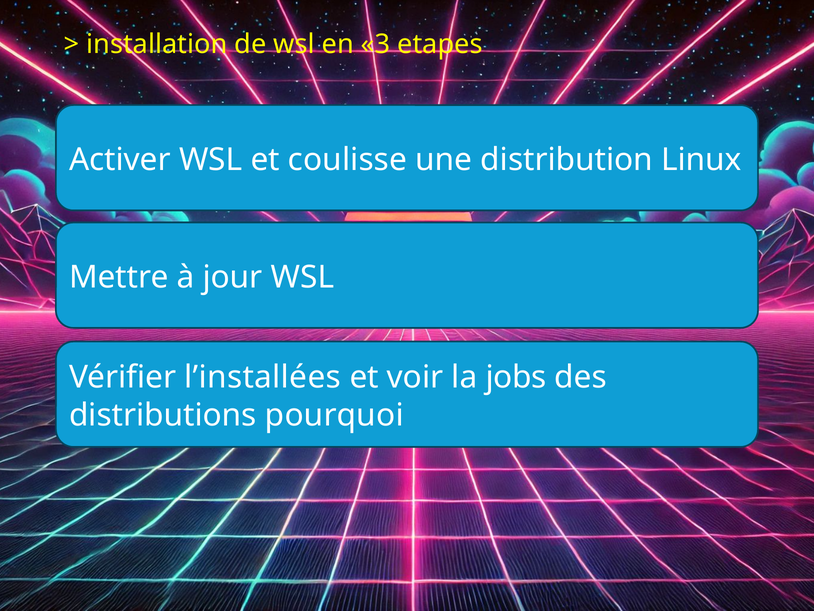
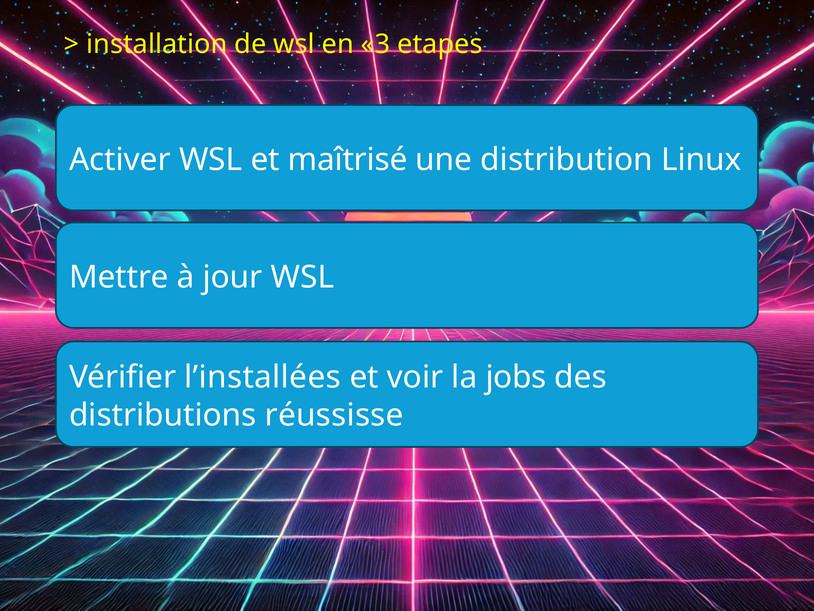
coulisse: coulisse -> maîtrisé (348, 160)
pourquoi: pourquoi -> réussisse (334, 415)
